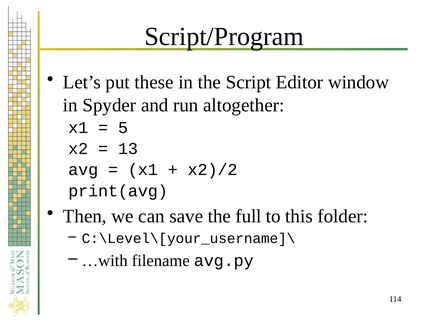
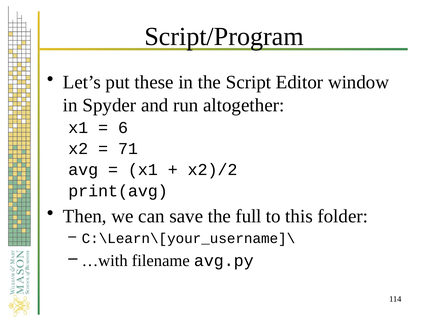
5: 5 -> 6 (123, 128)
13: 13 -> 71 (128, 149)
C:\Level\[your_username]\: C:\Level\[your_username]\ -> C:\Learn\[your_username]\ (188, 239)
